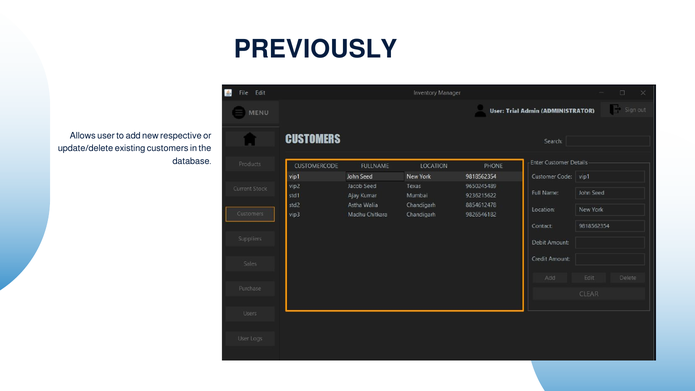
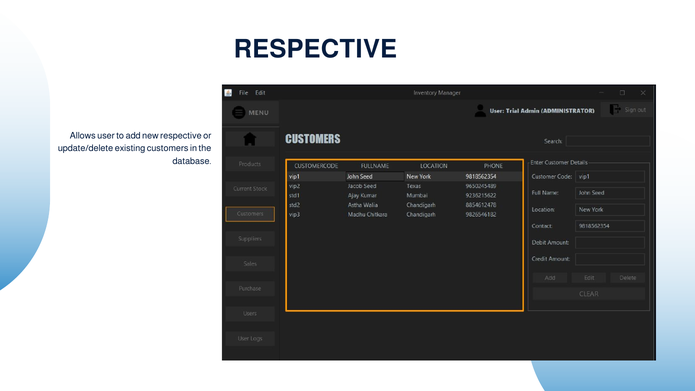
PREVIOUSLY: PREVIOUSLY -> RESPECTIVE (315, 49)
